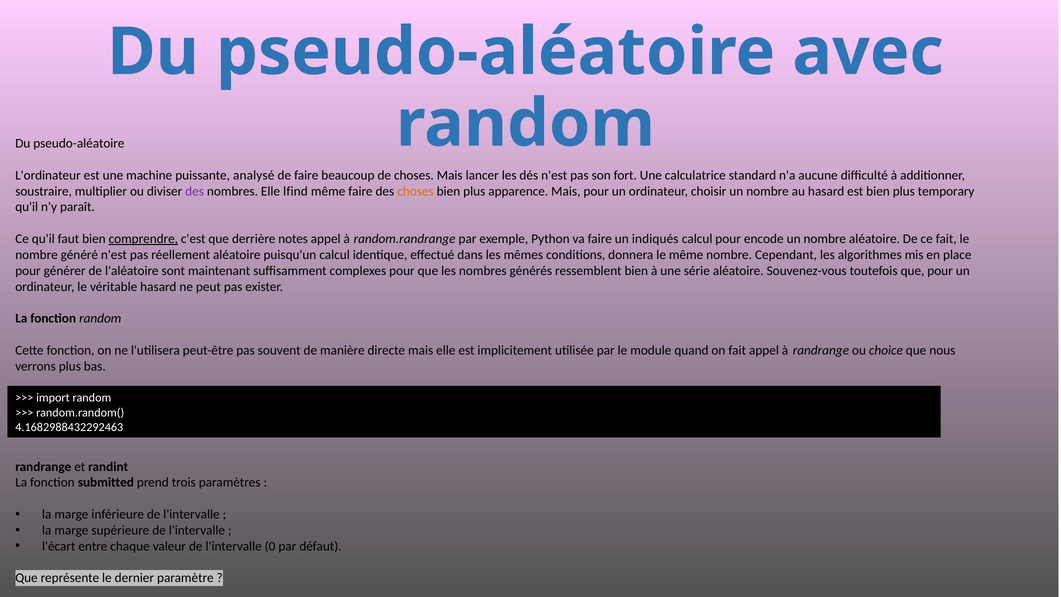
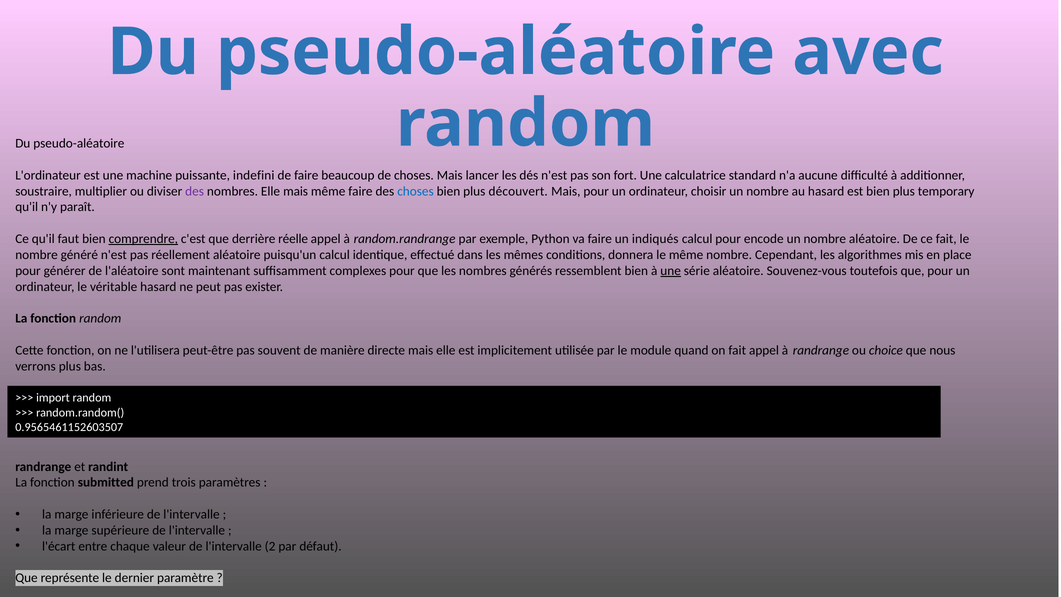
analysé: analysé -> indefini (254, 175)
Elle lfind: lfind -> mais (296, 191)
choses colour: orange -> blue (415, 191)
apparence: apparence -> découvert (518, 191)
notes: notes -> réelle (293, 239)
une underline: none -> present (671, 271)
4.1682988432292463: 4.1682988432292463 -> 0.9565461152603507 (69, 427)
l'intervalle 0: 0 -> 2 (270, 546)
